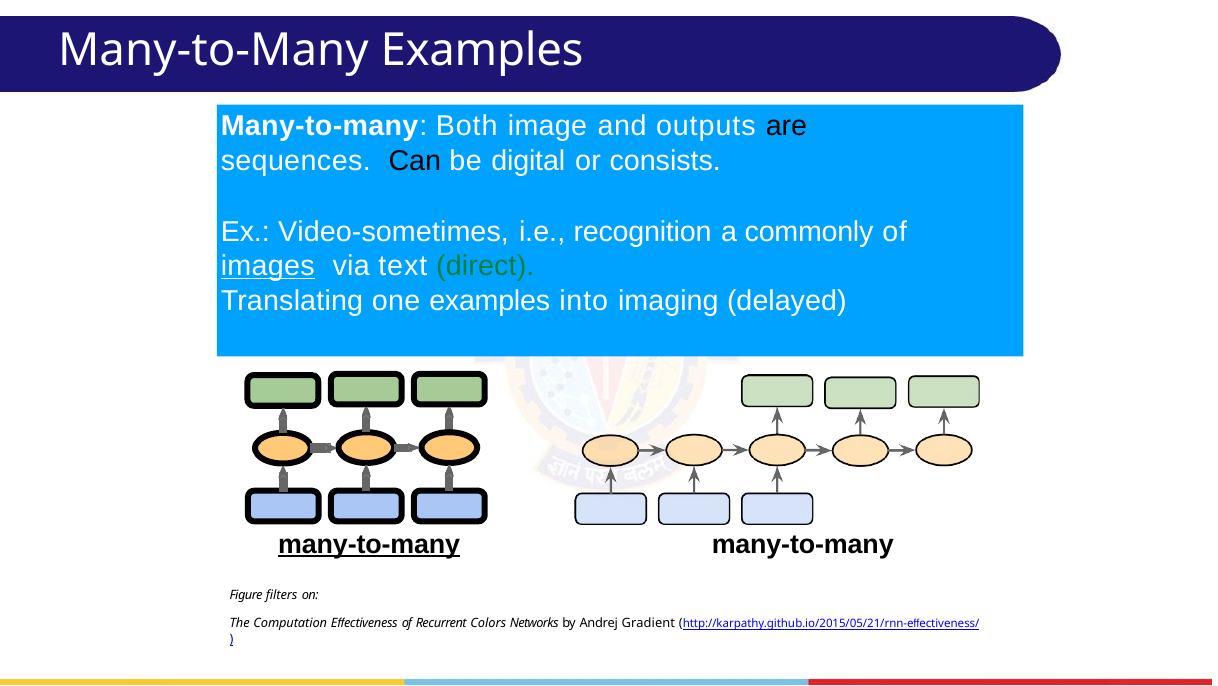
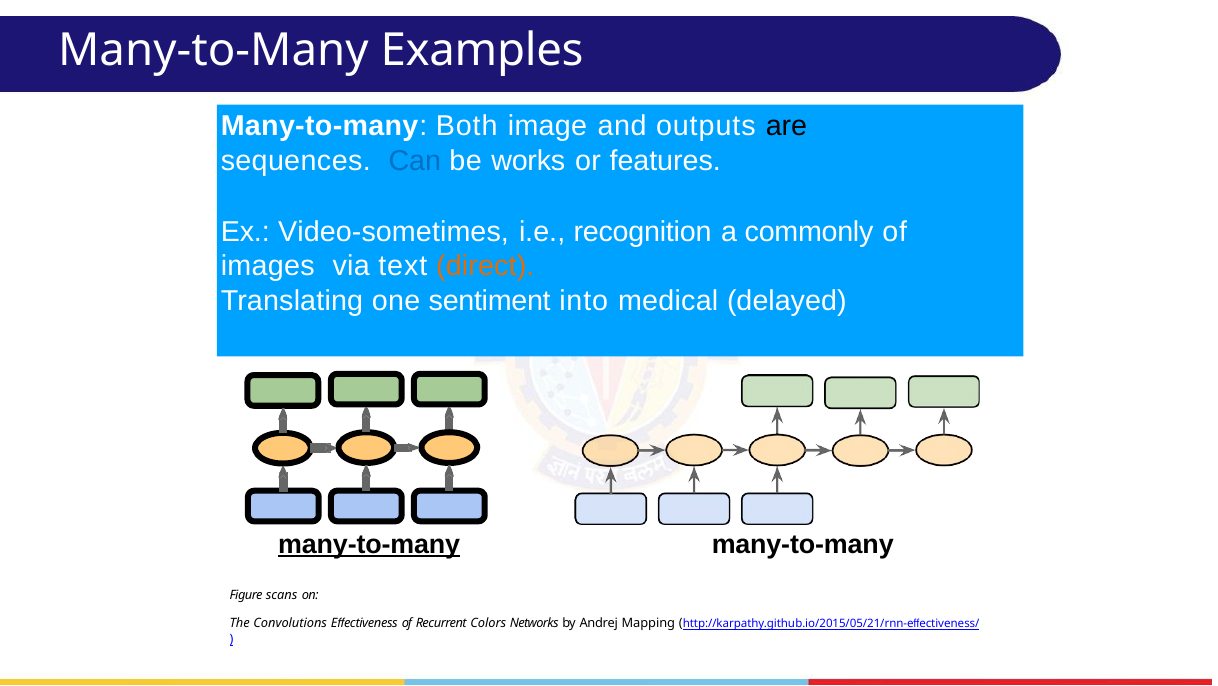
Can colour: black -> blue (415, 161)
digital: digital -> works (528, 161)
consists: consists -> features (665, 161)
images underline: present -> none (268, 266)
direct colour: green -> orange (485, 266)
examples: examples -> sentiment (490, 301)
imaging: imaging -> medical (668, 301)
filters: filters -> scans (282, 594)
Computation: Computation -> Convolutions (290, 623)
Gradient: Gradient -> Mapping (648, 623)
